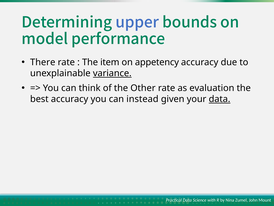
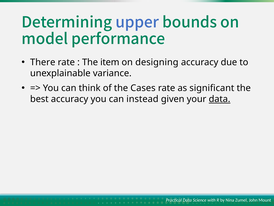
appetency: appetency -> designing (157, 62)
variance underline: present -> none (112, 73)
Other: Other -> Cases (143, 88)
evaluation: evaluation -> significant (212, 88)
